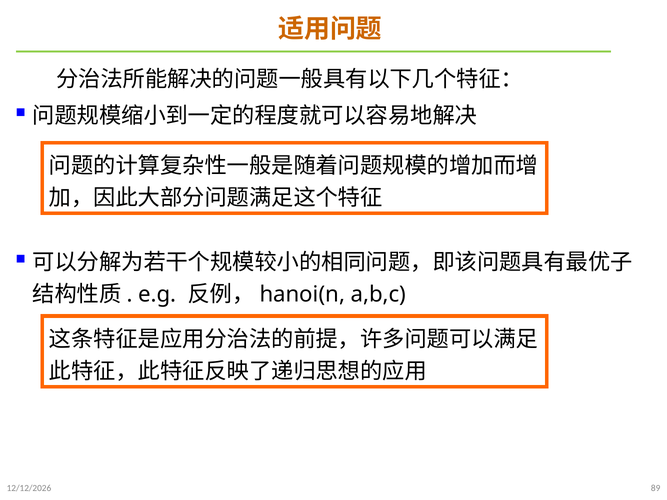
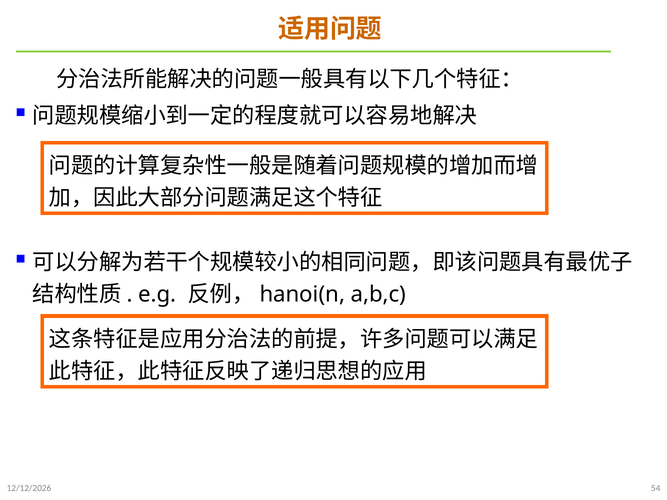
89: 89 -> 54 (656, 488)
